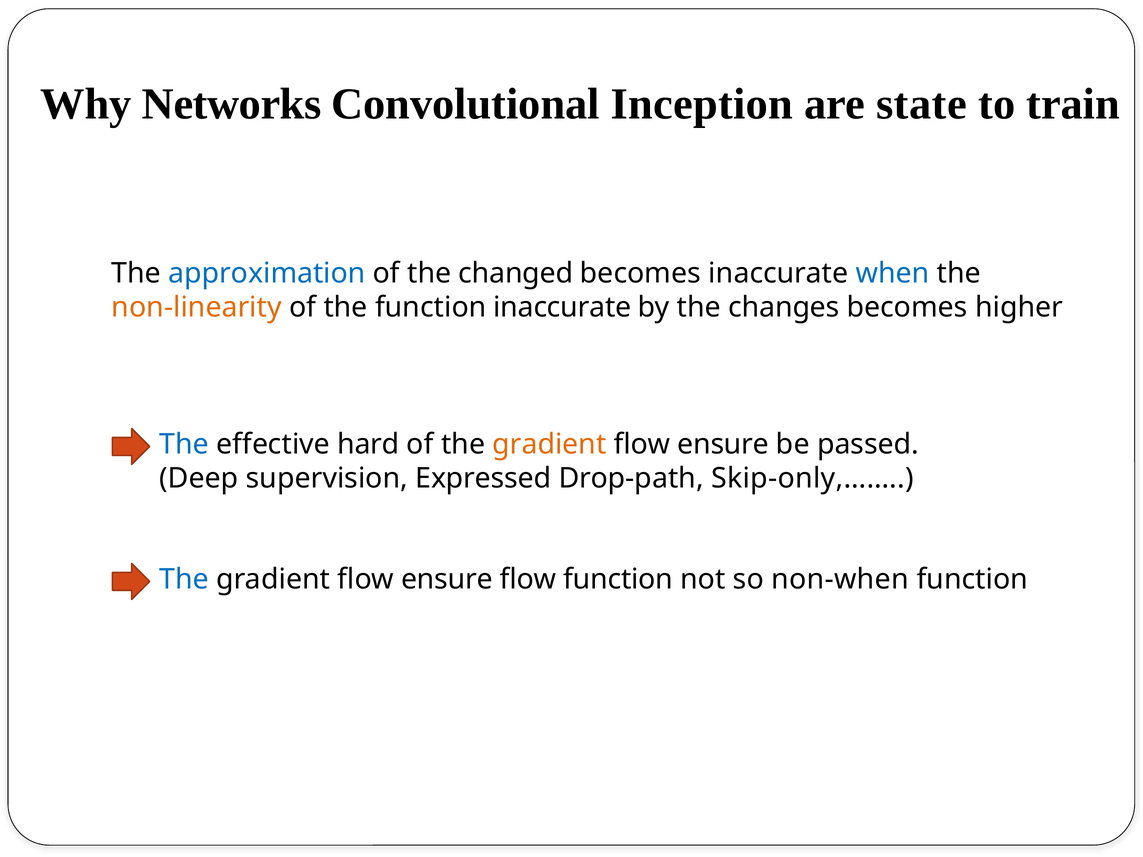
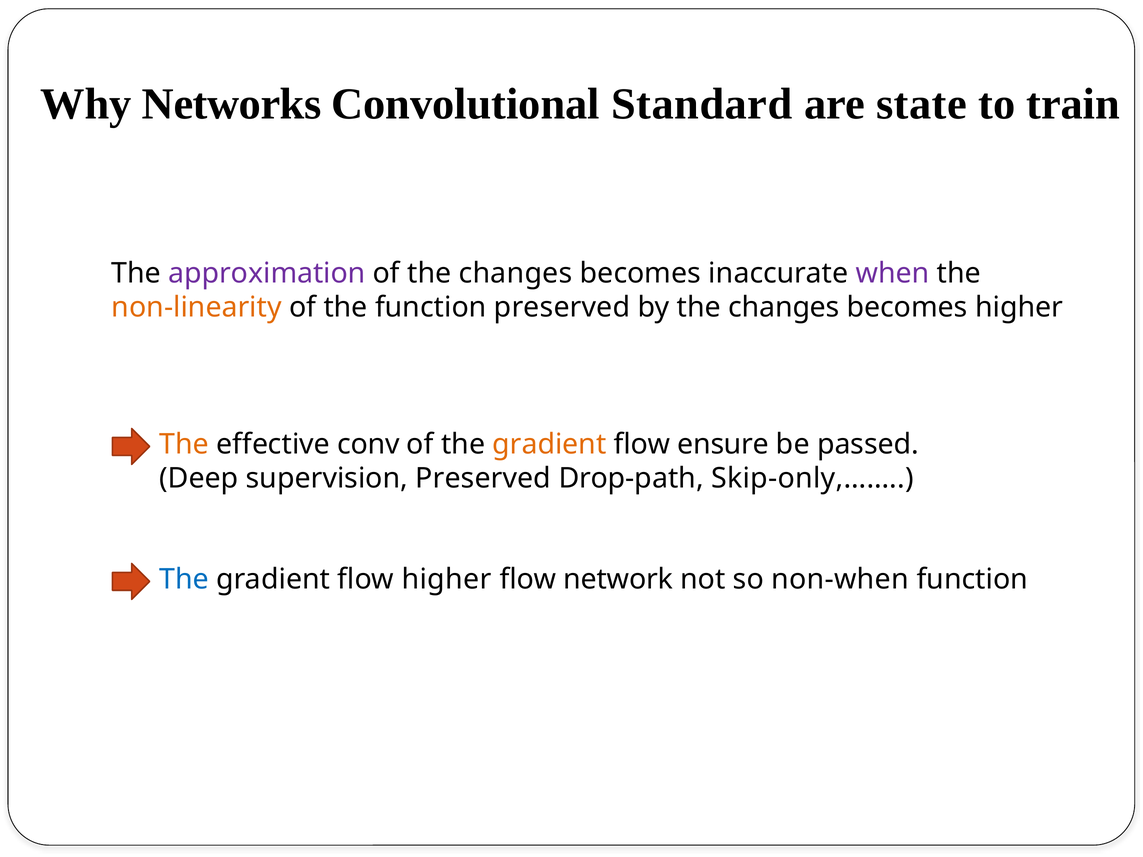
Inception: Inception -> Standard (702, 104)
approximation colour: blue -> purple (267, 273)
of the changed: changed -> changes (516, 273)
when colour: blue -> purple (893, 273)
function inaccurate: inaccurate -> preserved (562, 308)
The colour: blue -> orange (184, 444)
hard: hard -> conv (368, 444)
supervision Expressed: Expressed -> Preserved (483, 479)
ensure: ensure -> higher (447, 580)
flow function: function -> network (618, 580)
